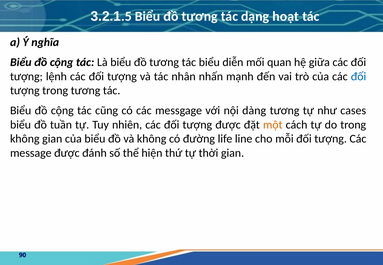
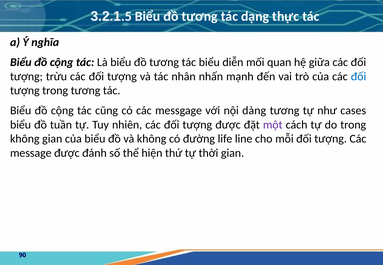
hoạt: hoạt -> thực (286, 16)
lệnh: lệnh -> trừu (56, 76)
một colour: orange -> purple (273, 125)
